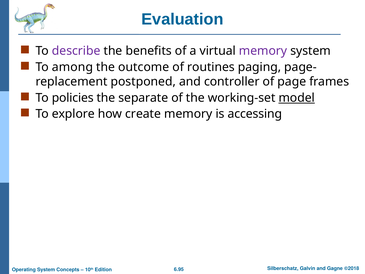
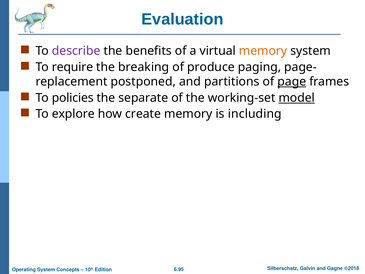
memory colour: purple -> orange (263, 51)
among: among -> require (73, 67)
outcome: outcome -> breaking (144, 67)
routines: routines -> produce (211, 67)
controller: controller -> partitions (232, 82)
page underline: none -> present (292, 82)
accessing: accessing -> including (255, 114)
